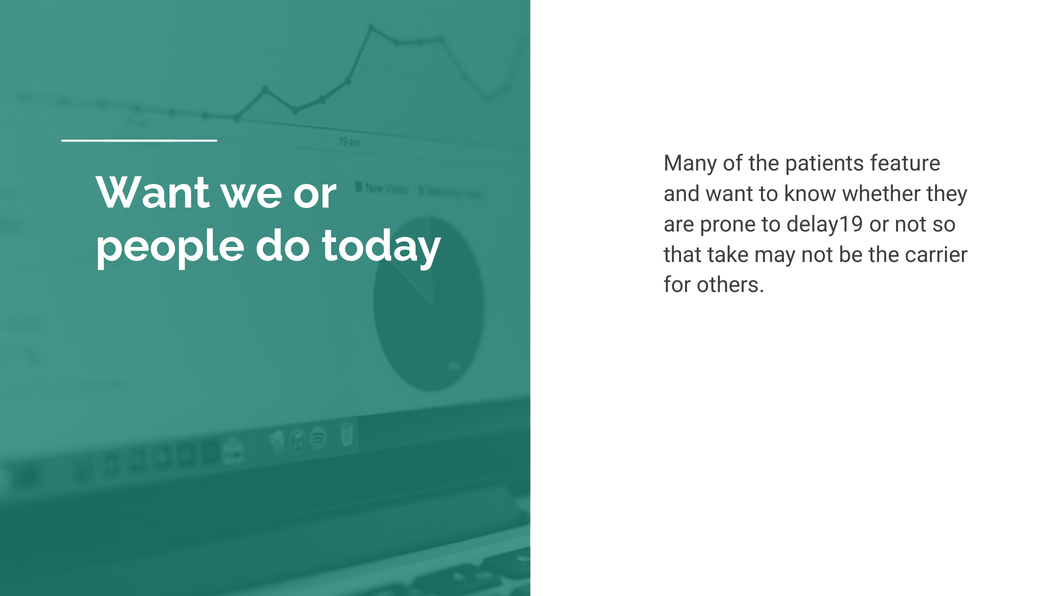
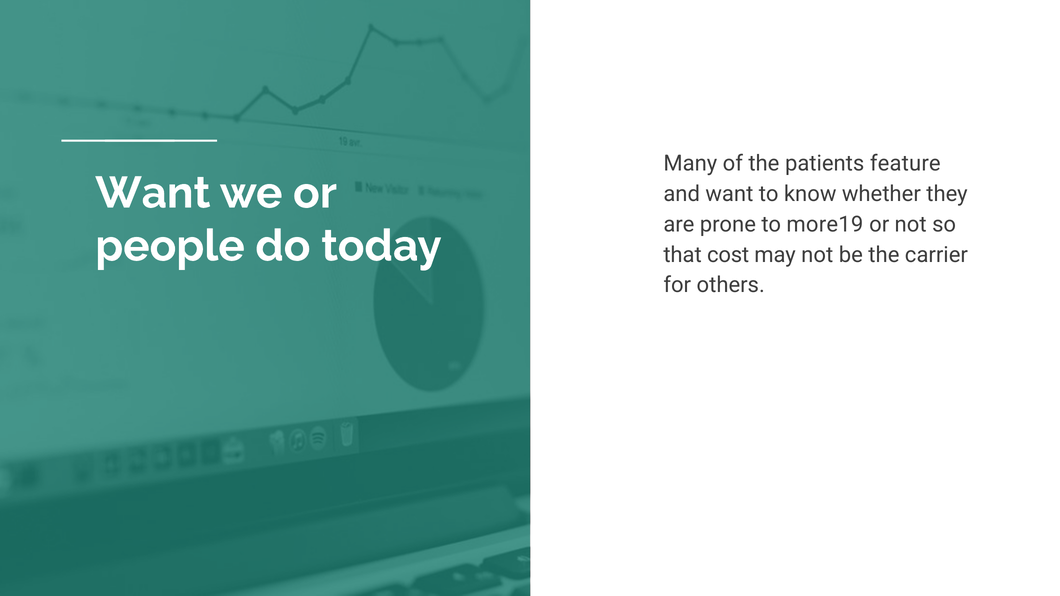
delay19: delay19 -> more19 (825, 224)
take: take -> cost (728, 255)
